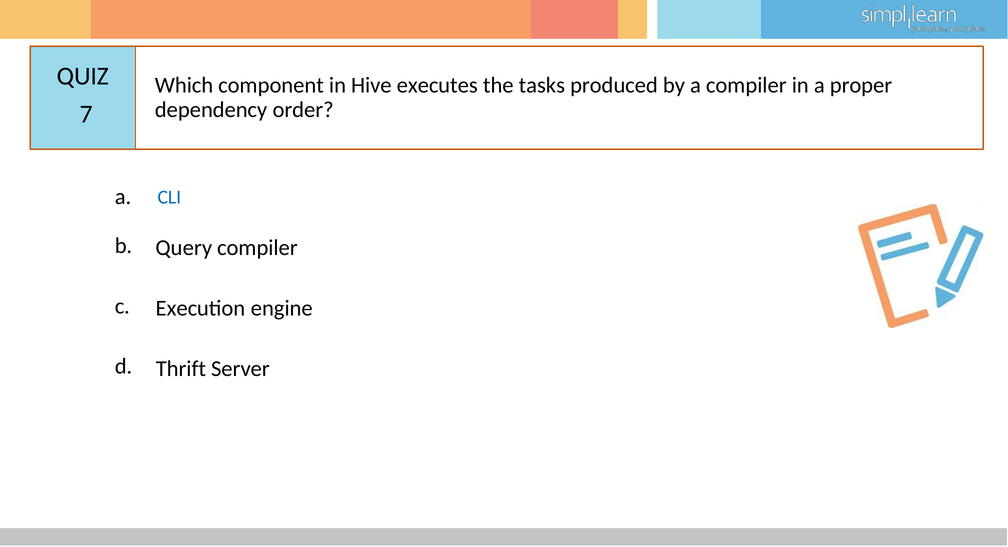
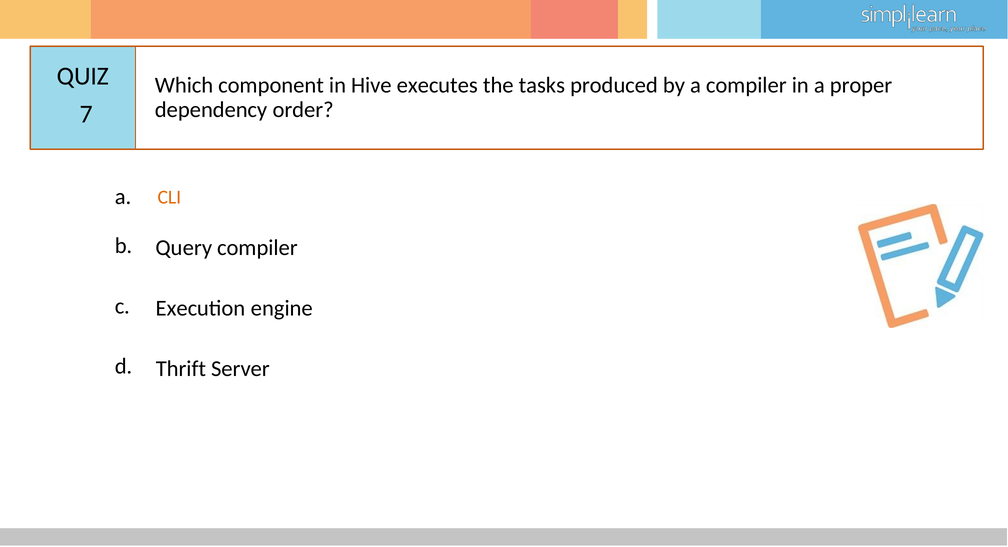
CLI colour: blue -> orange (169, 197)
